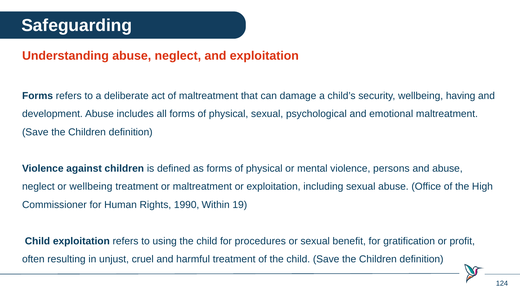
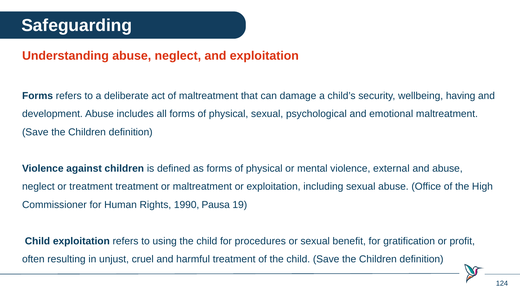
persons: persons -> external (391, 169)
or wellbeing: wellbeing -> treatment (91, 187)
Within: Within -> Pausa (216, 205)
